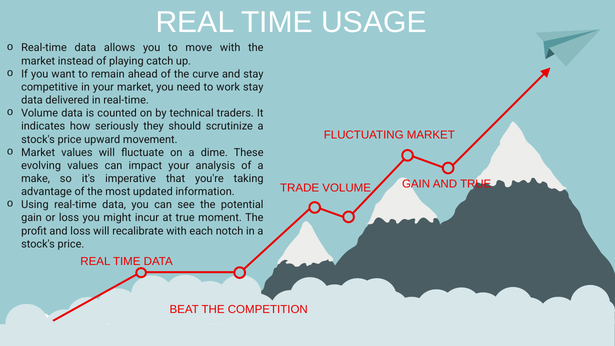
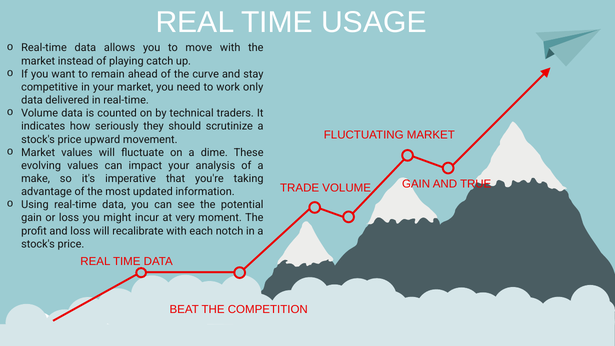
work stay: stay -> only (253, 87)
at true: true -> very (185, 218)
